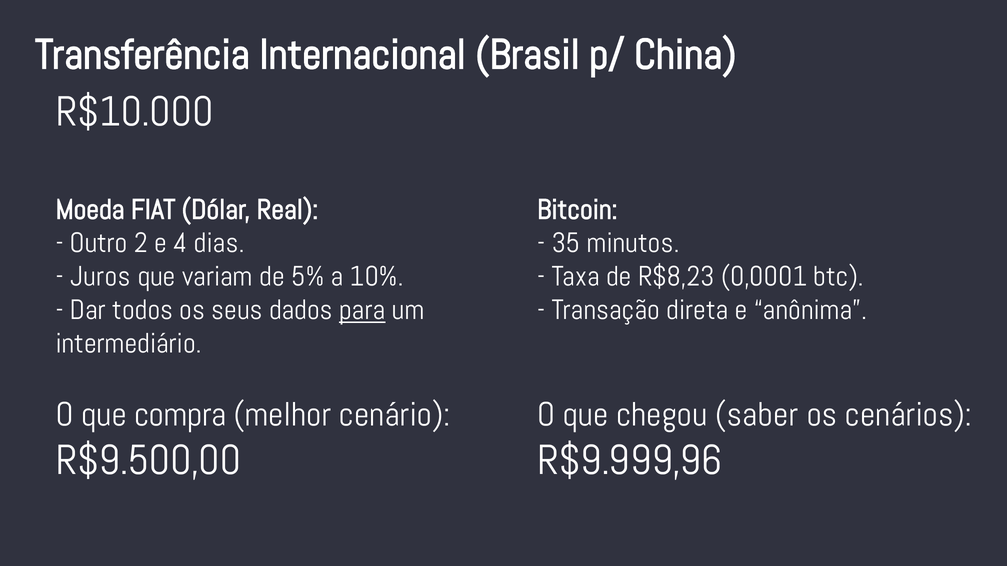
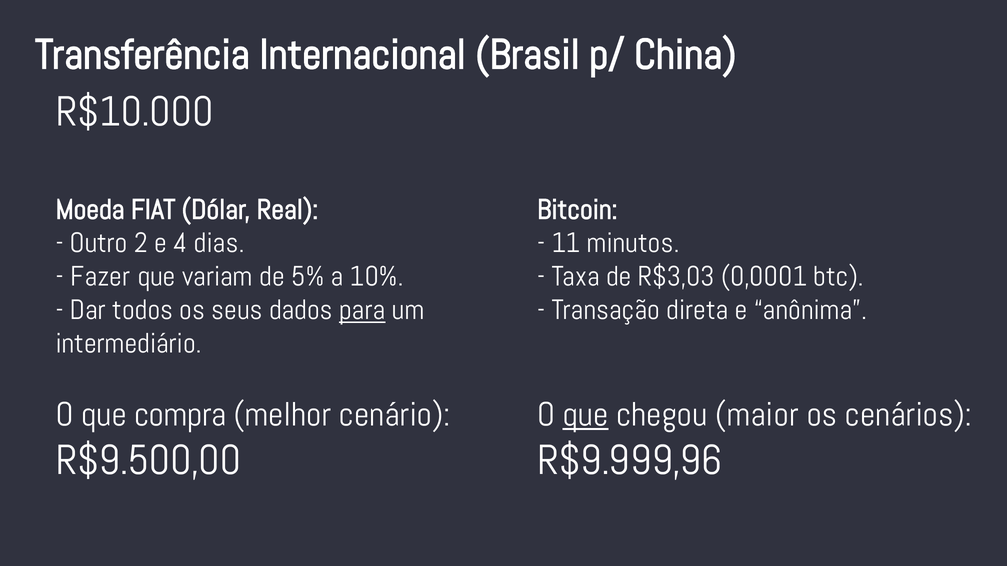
35: 35 -> 11 (566, 243)
Juros: Juros -> Fazer (100, 277)
R$8,23: R$8,23 -> R$3,03 (676, 277)
que underline: none -> present (585, 415)
saber: saber -> maior (757, 415)
